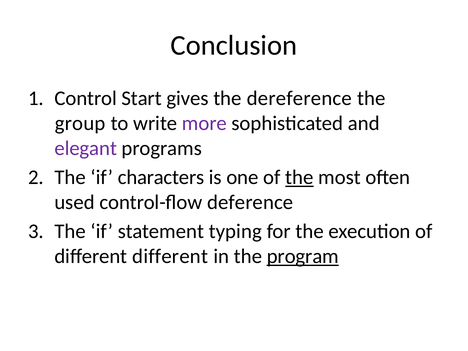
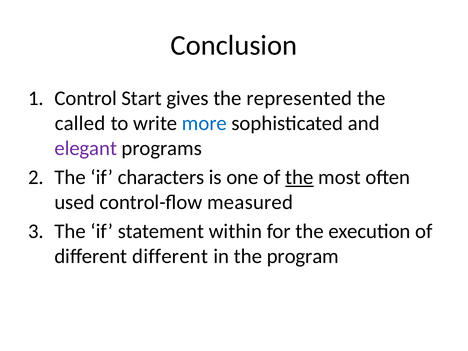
dereference: dereference -> represented (299, 98)
group: group -> called (80, 123)
more colour: purple -> blue (204, 123)
deference: deference -> measured (250, 202)
typing: typing -> within (235, 231)
program underline: present -> none (303, 256)
